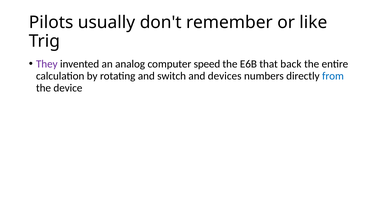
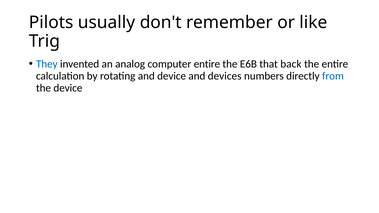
They colour: purple -> blue (47, 64)
computer speed: speed -> entire (207, 64)
and switch: switch -> device (172, 76)
